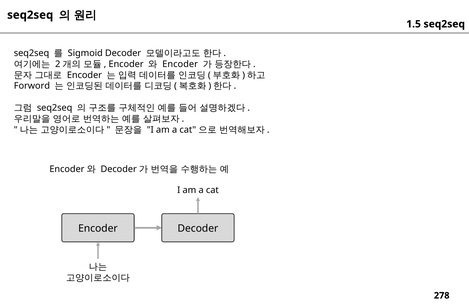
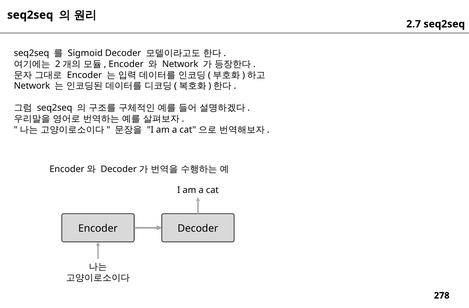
1.5: 1.5 -> 2.7 (414, 24)
Encoder: Encoder -> Network (180, 64)
Forword: Forword -> Network (32, 86)
